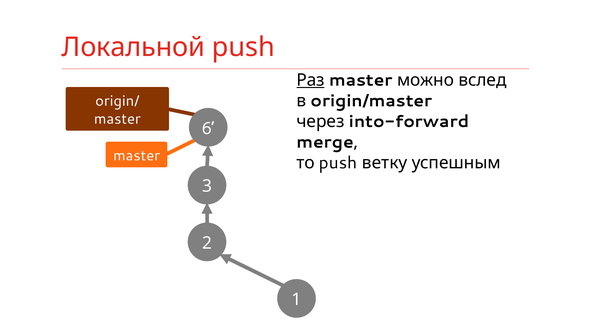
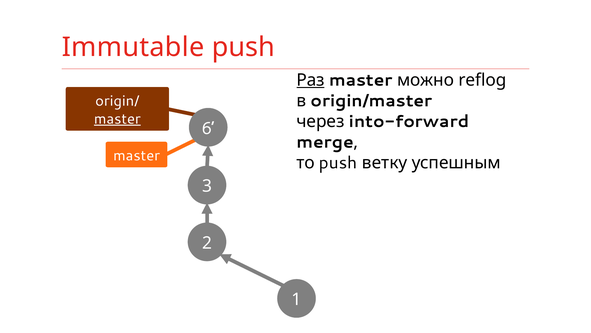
Локальной: Локальной -> Immutable (133, 47)
вслед: вслед -> reflog (482, 80)
master underline: none -> present (117, 119)
